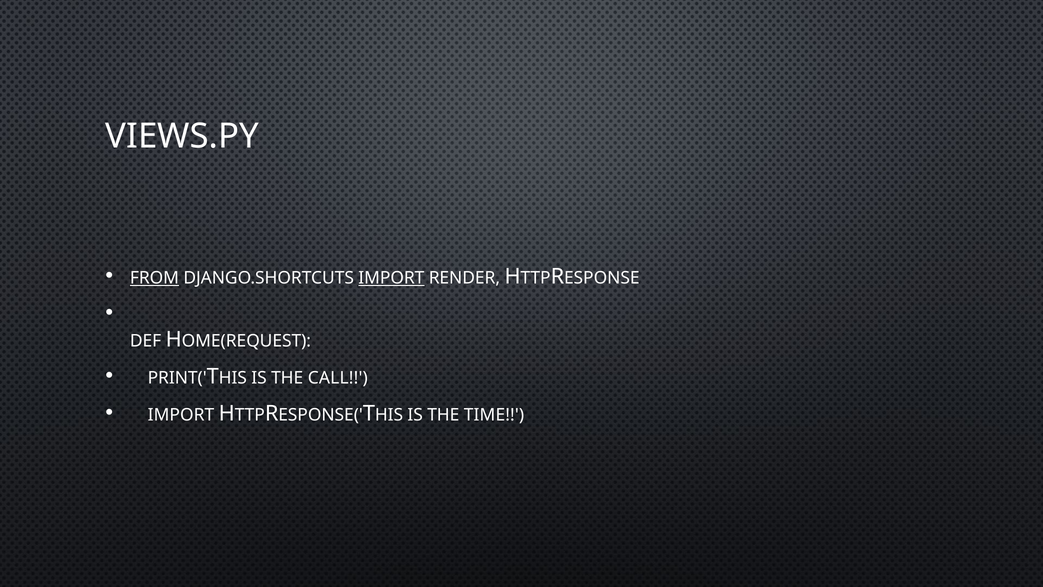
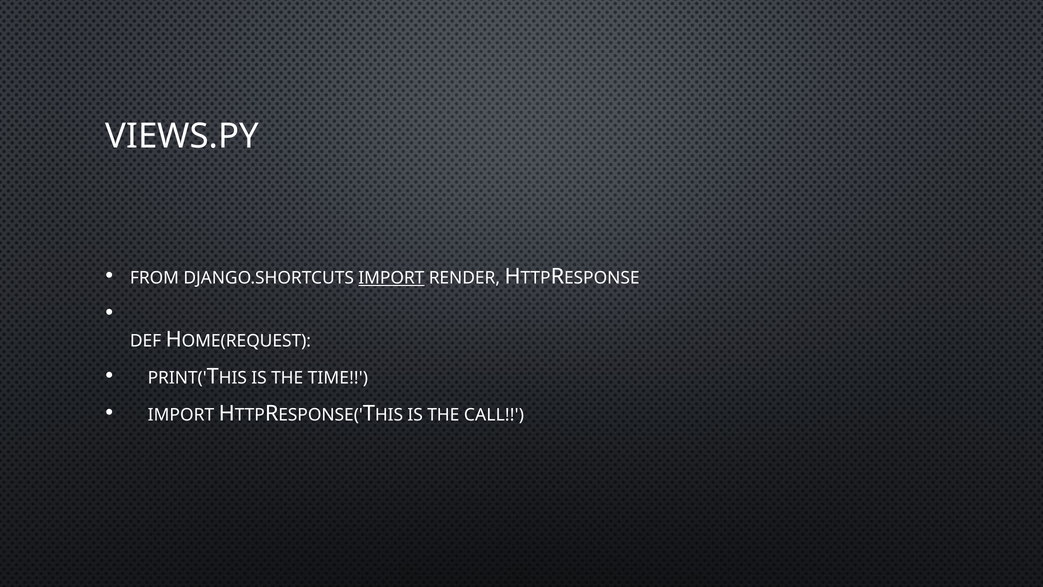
FROM underline: present -> none (154, 278)
CALL: CALL -> TIME (338, 378)
TIME: TIME -> CALL (494, 415)
